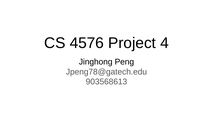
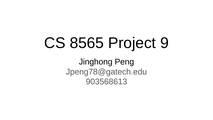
4576: 4576 -> 8565 (87, 43)
4: 4 -> 9 (164, 43)
